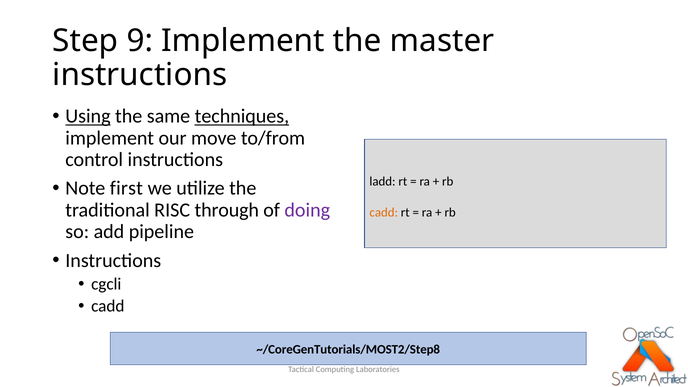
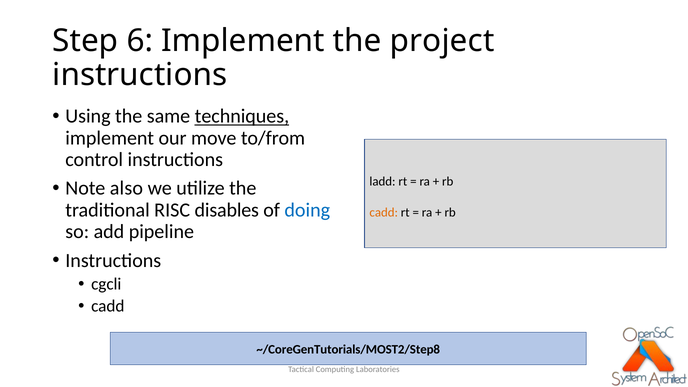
9: 9 -> 6 (140, 41)
master: master -> project (442, 41)
Using underline: present -> none (88, 116)
first: first -> also (126, 188)
through: through -> disables (227, 210)
doing colour: purple -> blue (307, 210)
